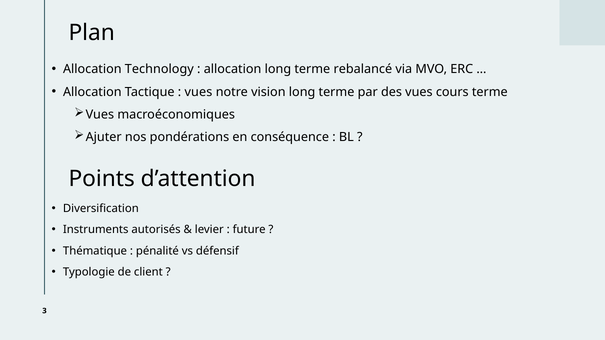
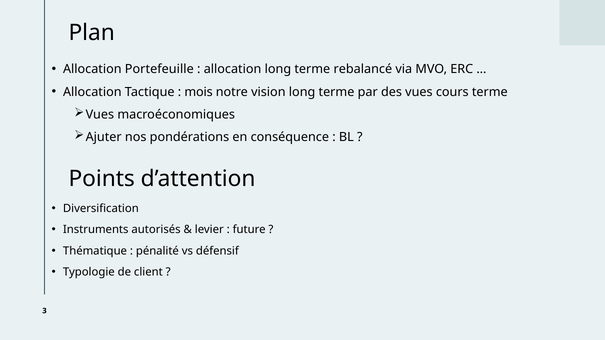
Technology: Technology -> Portefeuille (159, 69)
vues: vues -> mois (199, 92)
